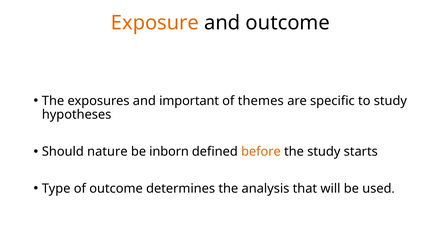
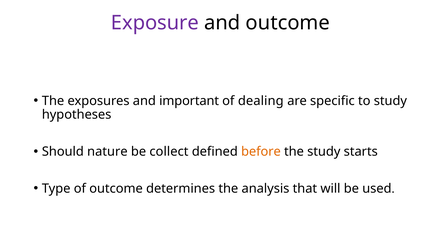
Exposure colour: orange -> purple (155, 23)
themes: themes -> dealing (261, 101)
inborn: inborn -> collect (169, 152)
